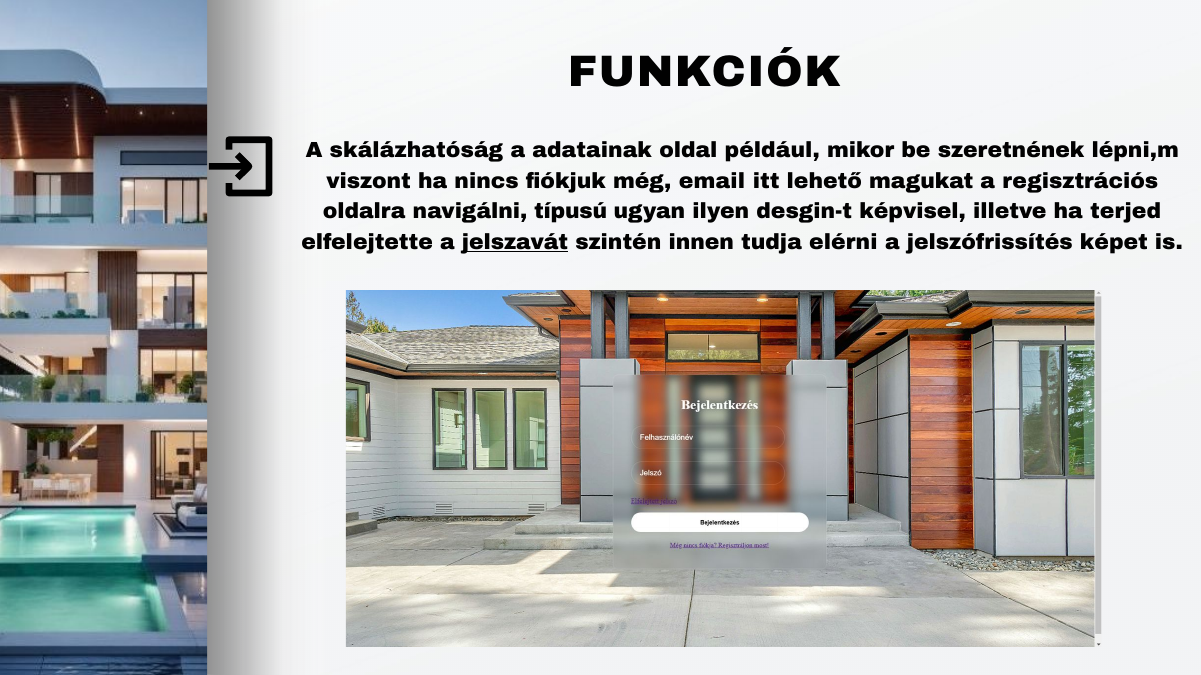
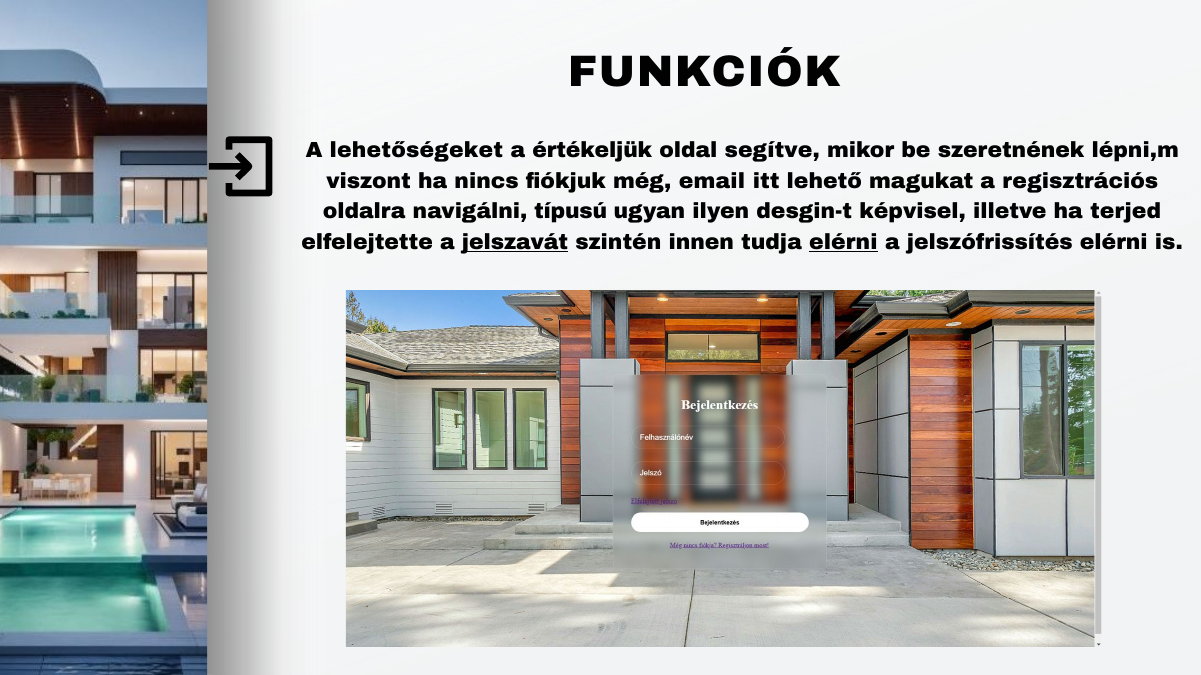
skálázhatóság: skálázhatóság -> lehetőségeket (416, 151)
adatainak: adatainak -> értékeljük (592, 151)
például: például -> segítve (772, 151)
elérni underline: none -> present (843, 242)
jelszófrissítés képet: képet -> elérni (1114, 242)
